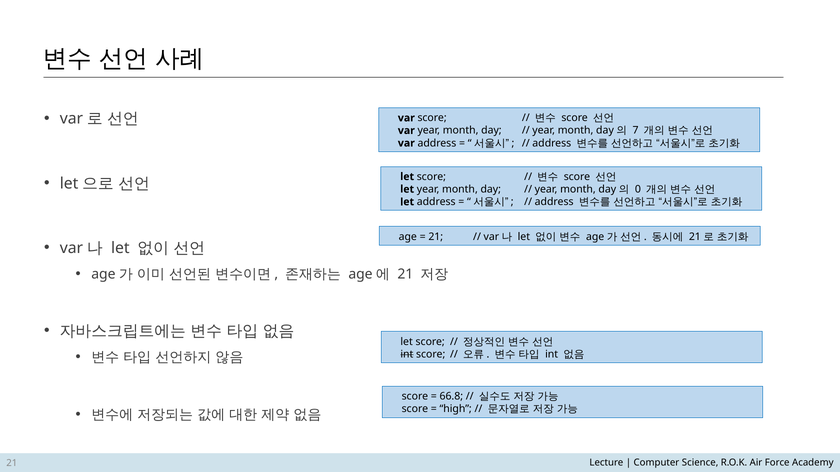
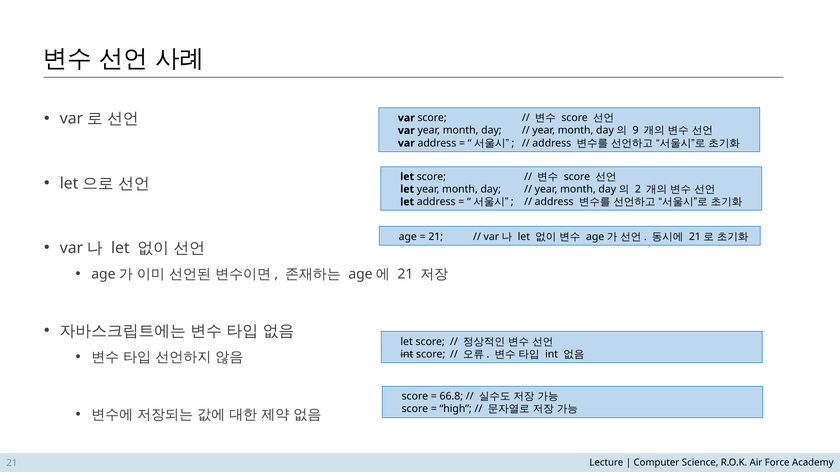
7: 7 -> 9 (636, 131)
0: 0 -> 2 (638, 189)
